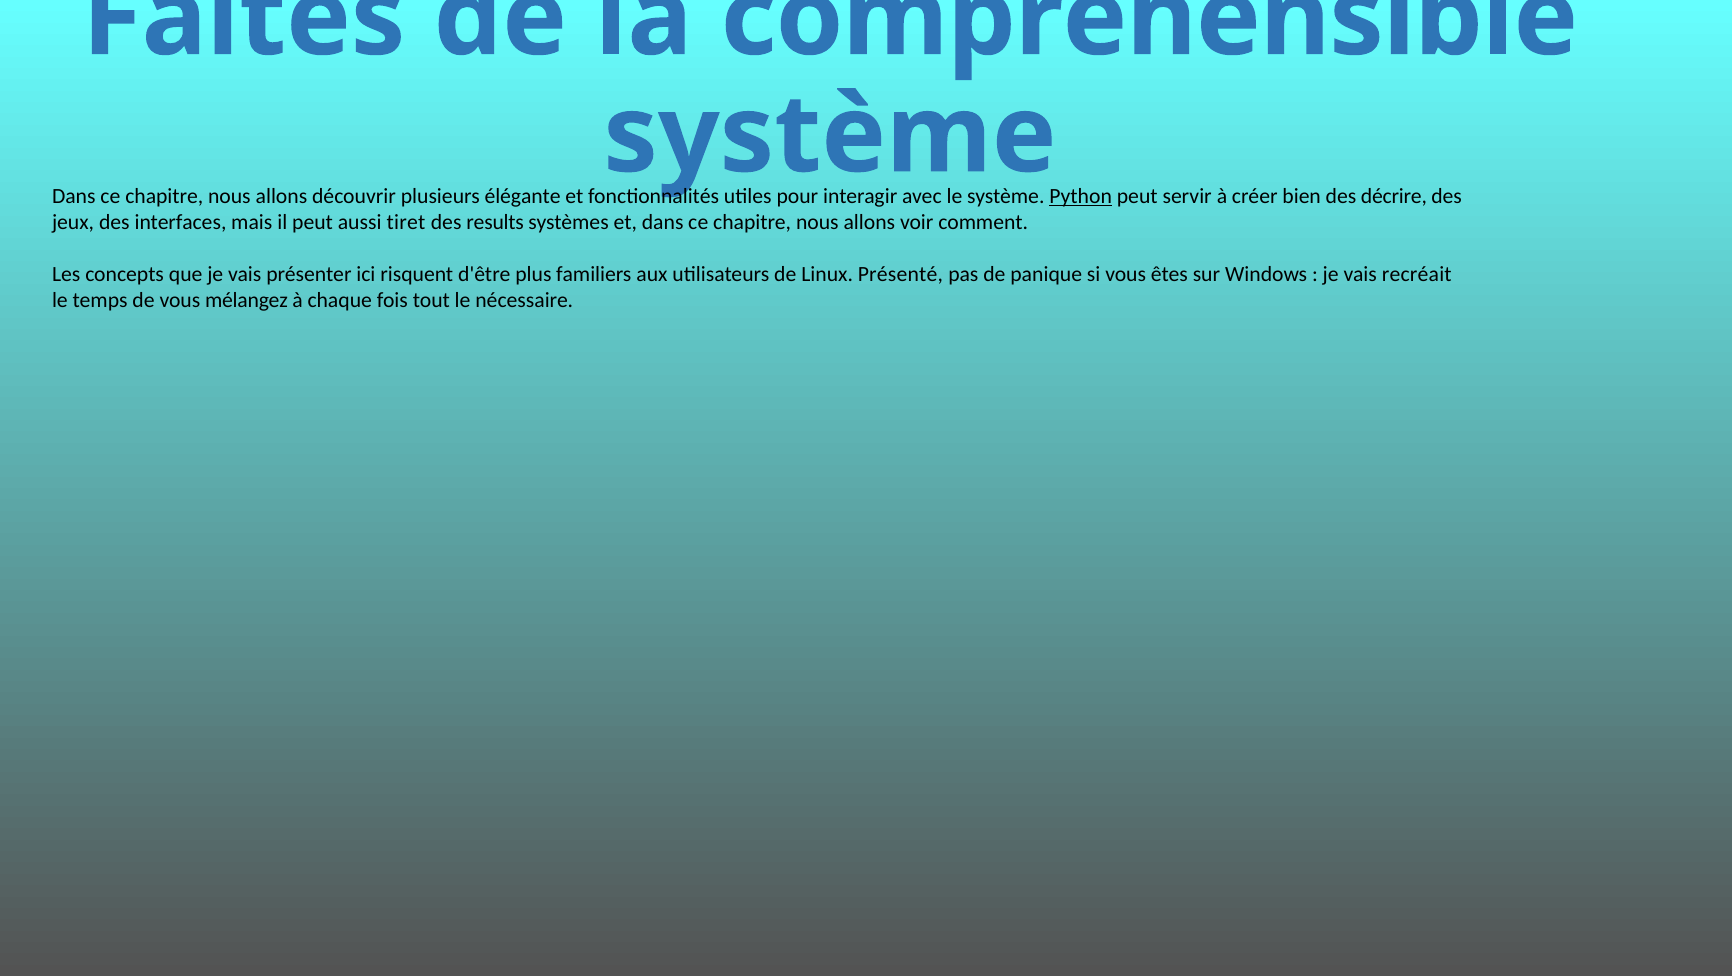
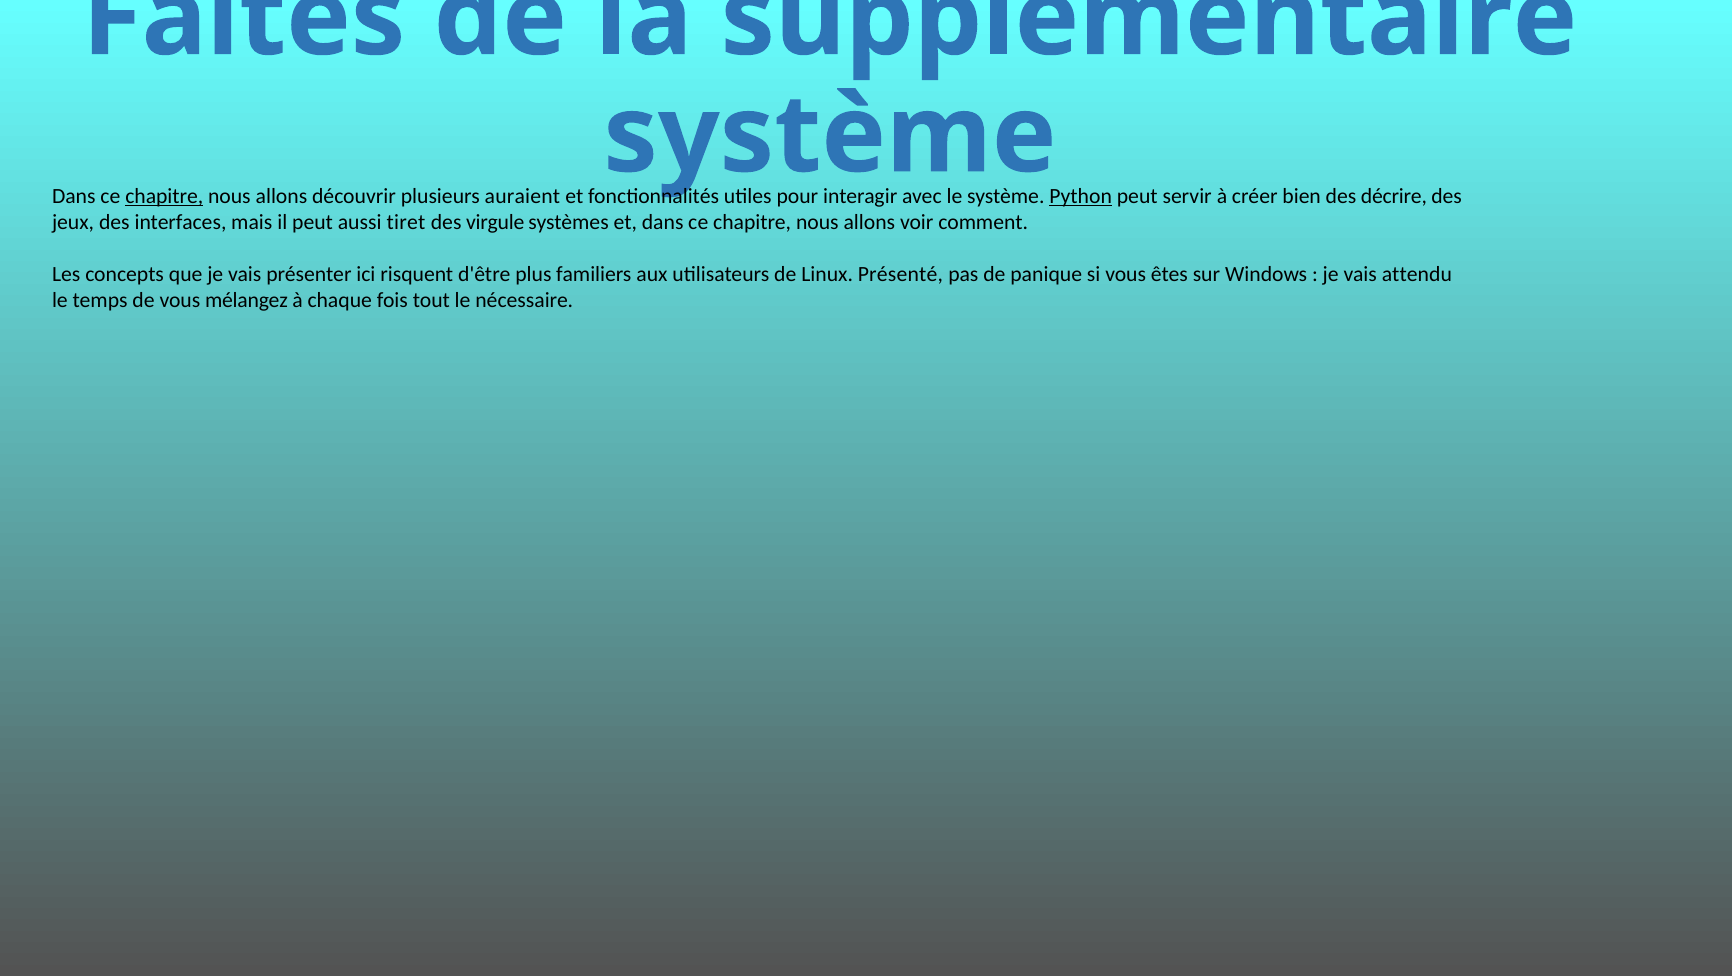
compréhensible: compréhensible -> supplémentaire (1149, 18)
chapitre underline: none -> present (164, 196)
élégante: élégante -> auraient (522, 196)
results: results -> virgule (495, 222)
recréait: recréait -> attendu (1417, 274)
